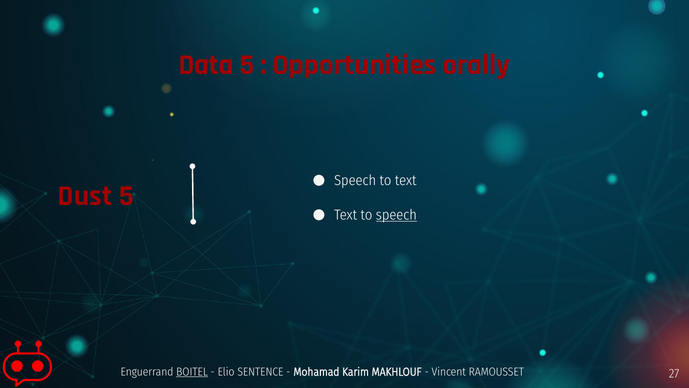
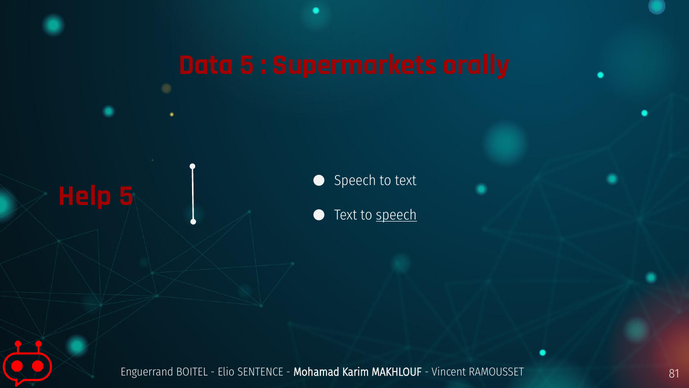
Opportunities: Opportunities -> Supermarkets (355, 65)
Dust: Dust -> Help (85, 196)
BOITEL underline: present -> none (192, 371)
27: 27 -> 81 (674, 373)
